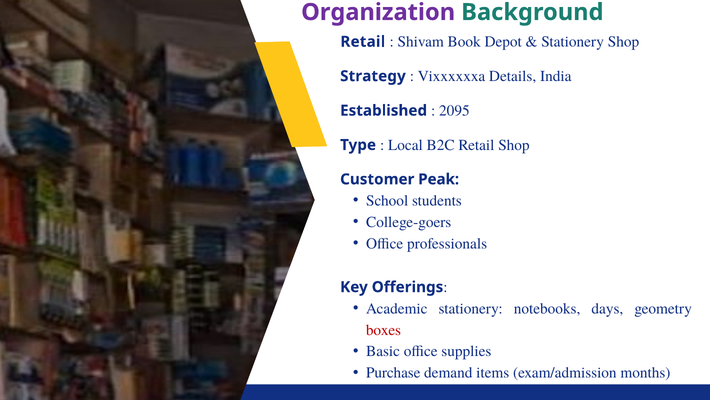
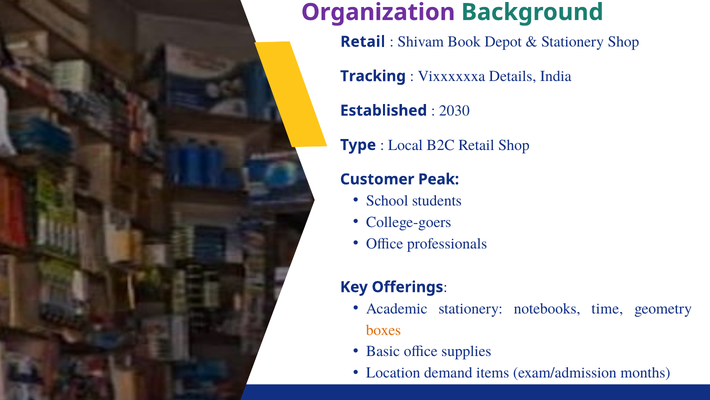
Strategy: Strategy -> Tracking (373, 76)
2095: 2095 -> 2030 (454, 110)
days: days -> time (607, 308)
boxes colour: red -> orange (383, 329)
Purchase: Purchase -> Location (393, 372)
